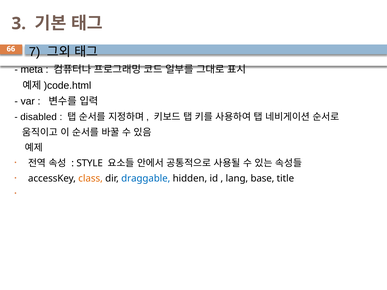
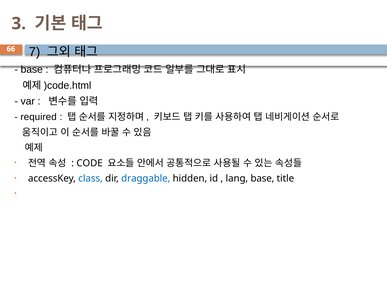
meta: meta -> base (32, 69)
disabled: disabled -> required (39, 117)
STYLE: STYLE -> CODE (90, 163)
class colour: orange -> blue (91, 179)
